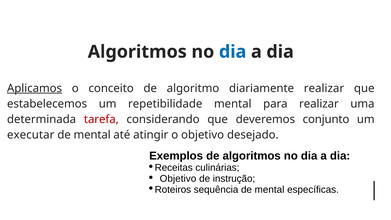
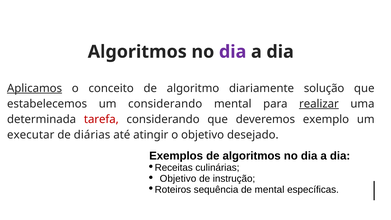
dia colour: blue -> purple (233, 52)
diariamente realizar: realizar -> solução (324, 88)
um repetibilidade: repetibilidade -> considerando (165, 104)
realizar underline: none -> present (319, 104)
conjunto: conjunto -> exemplo (326, 119)
mental: mental -> diárias (92, 135)
